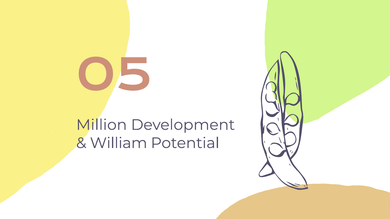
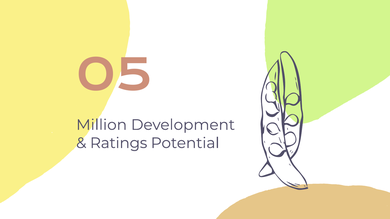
William: William -> Ratings (119, 143)
